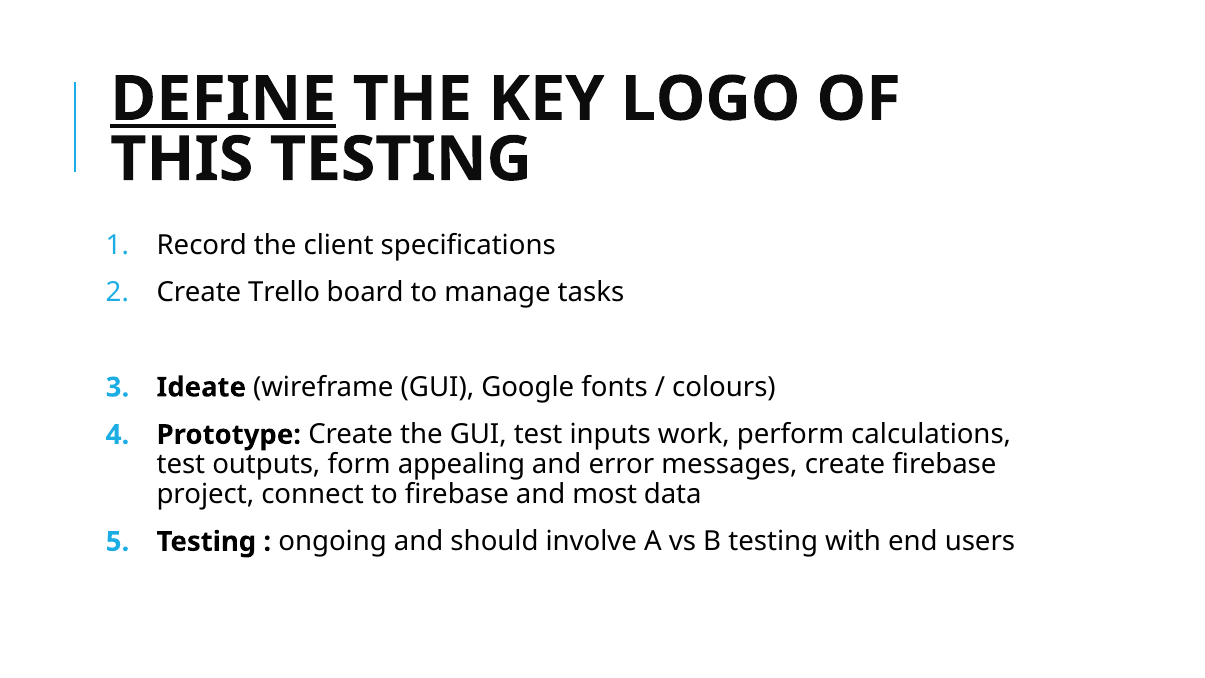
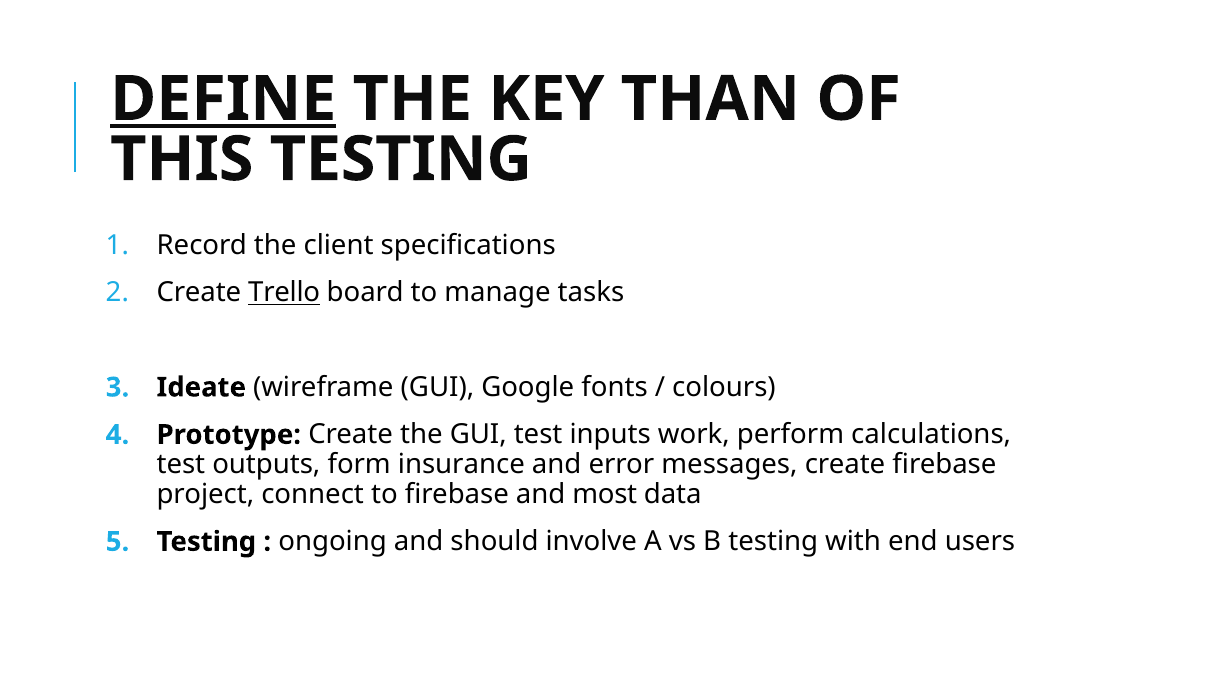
LOGO: LOGO -> THAN (710, 99)
Trello underline: none -> present (284, 293)
appealing: appealing -> insurance (461, 464)
